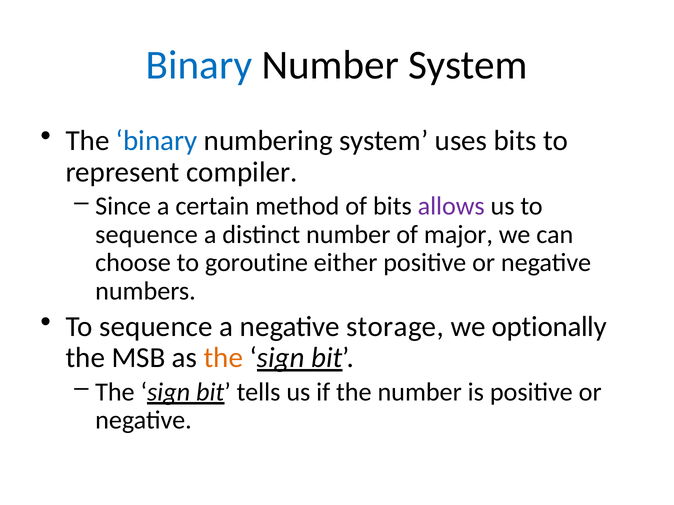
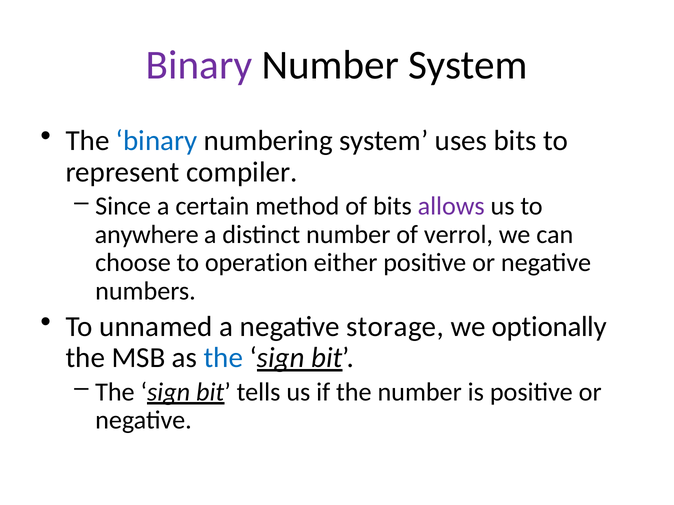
Binary colour: blue -> purple (199, 65)
sequence: sequence -> anywhere (147, 235)
major: major -> verrol (458, 235)
goroutine: goroutine -> operation (256, 263)
sequence: sequence -> unnamed (156, 327)
the colour: orange -> blue (223, 358)
